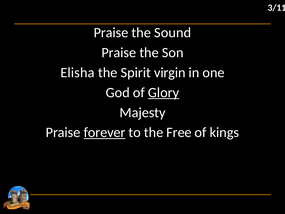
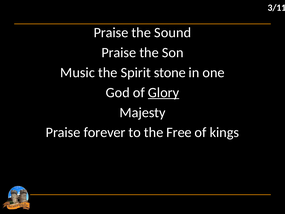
Elisha: Elisha -> Music (78, 72)
virgin: virgin -> stone (170, 72)
forever underline: present -> none (105, 132)
